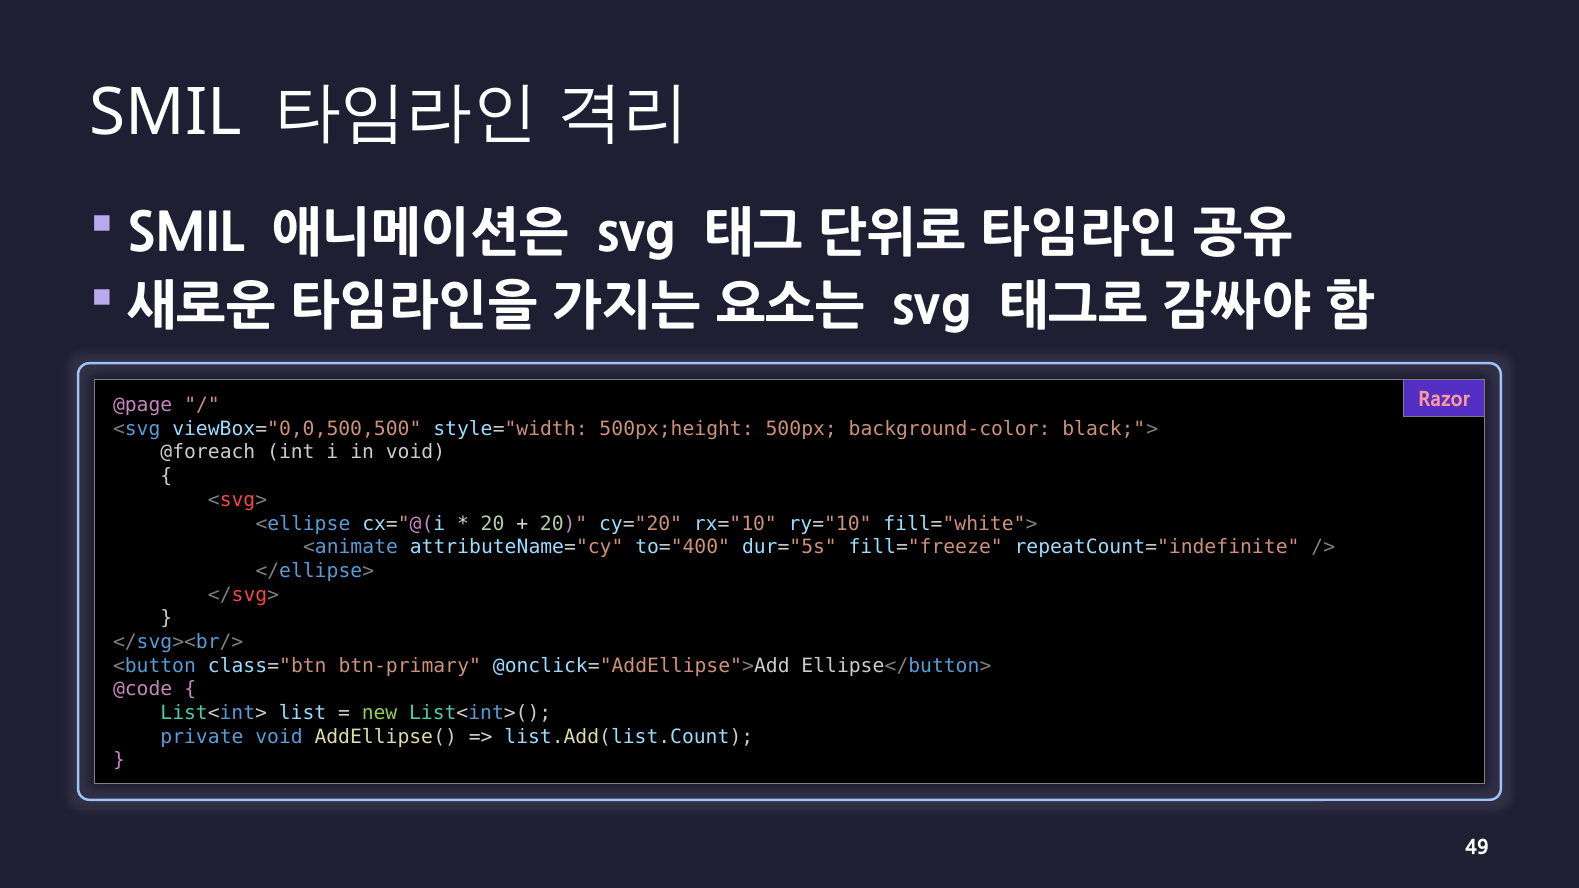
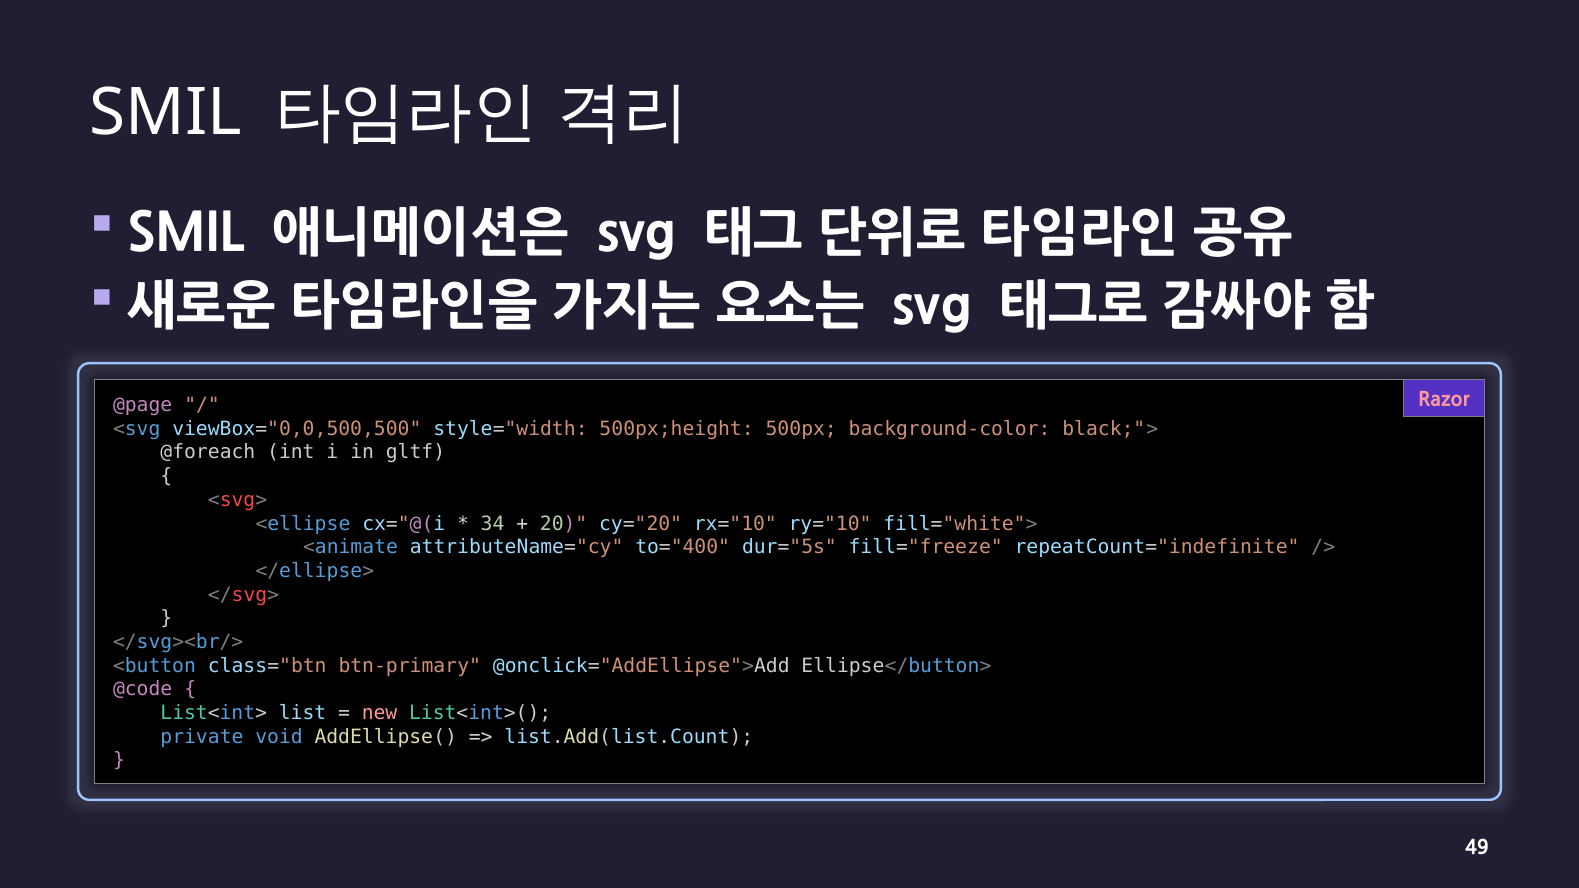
in void: void -> gltf (415, 453)
20: 20 -> 34 (493, 524)
new colour: light green -> pink (380, 713)
